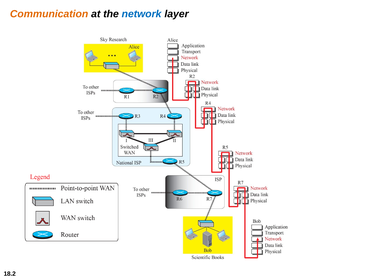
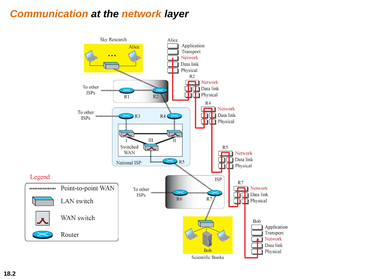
network colour: blue -> orange (142, 14)
